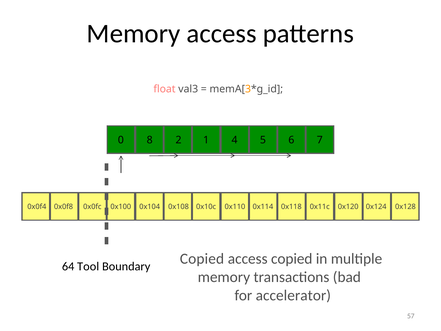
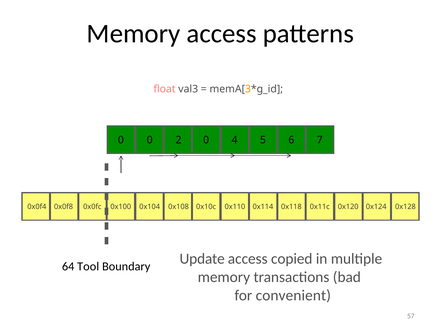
0 8: 8 -> 0 (150, 140)
2 1: 1 -> 0 (206, 140)
Boundary Copied: Copied -> Update (202, 259)
accelerator: accelerator -> convenient (293, 295)
